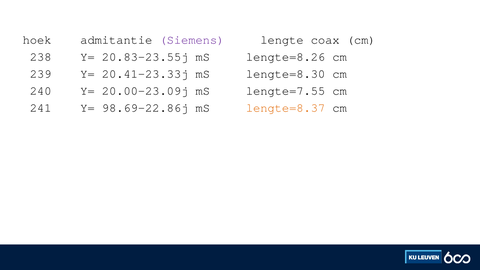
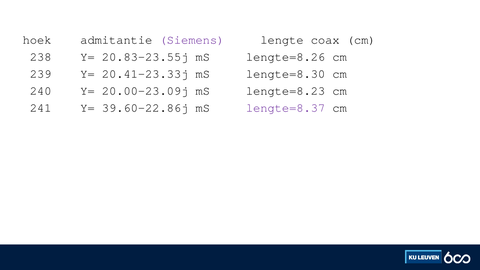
lengte=7.55: lengte=7.55 -> lengte=8.23 (286, 91)
98.69-22.86j: 98.69-22.86j -> 39.60-22.86j (145, 108)
lengte=8.37 colour: orange -> purple (286, 108)
